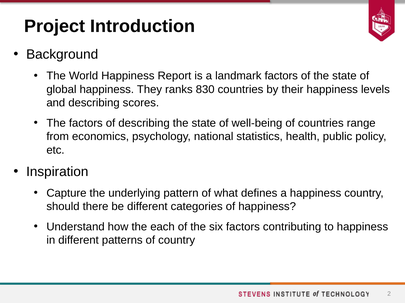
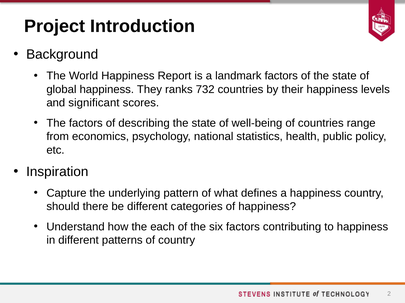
830: 830 -> 732 (205, 90)
and describing: describing -> significant (94, 103)
